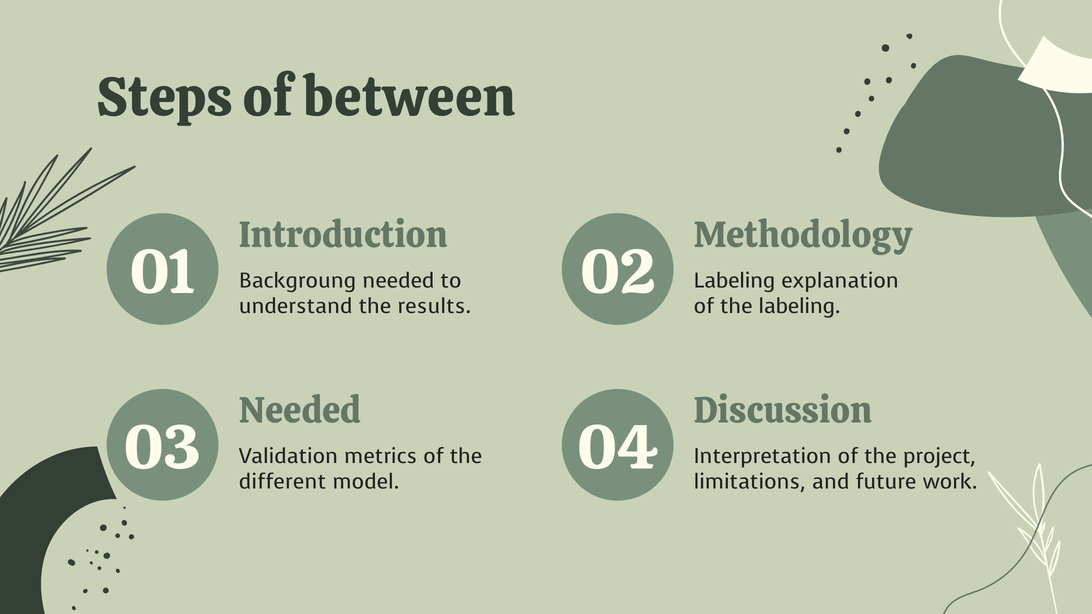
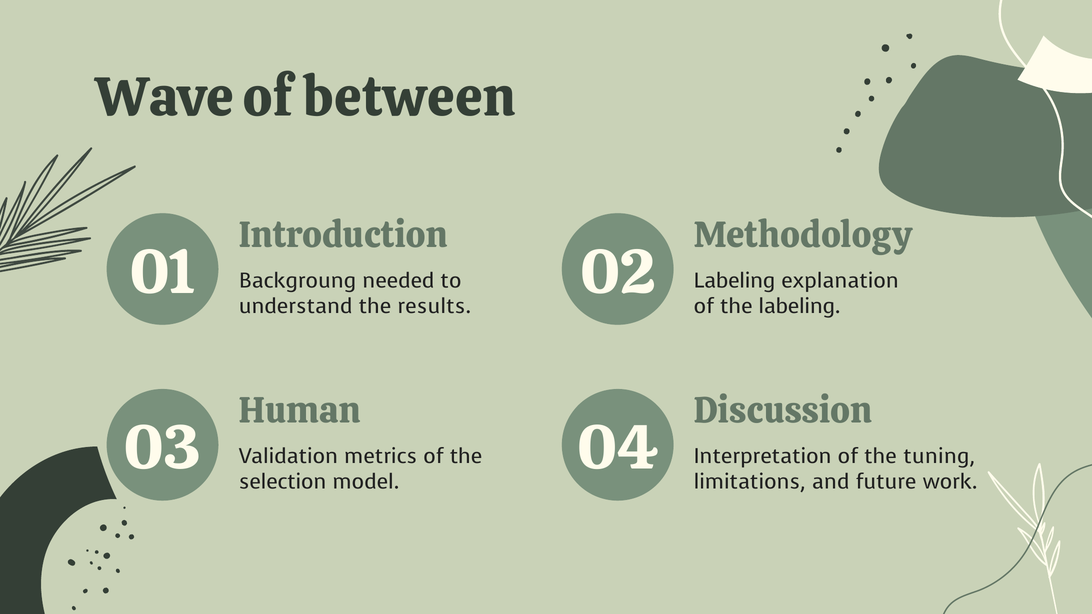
Steps: Steps -> Wave (165, 98)
Needed: Needed -> Human (300, 411)
project: project -> tuning (939, 456)
different: different -> selection (283, 482)
